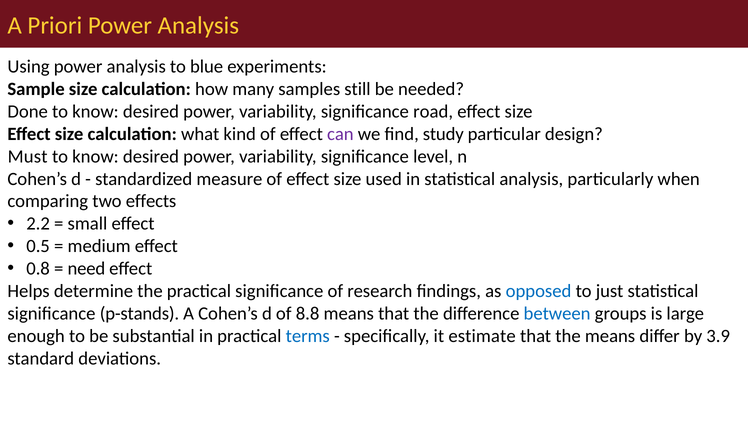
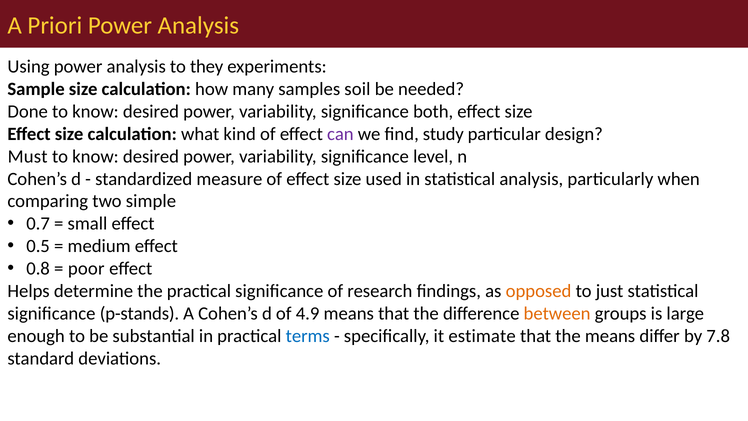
blue: blue -> they (207, 67)
still: still -> soil (357, 89)
road: road -> both (433, 111)
effects: effects -> simple (151, 201)
2.2: 2.2 -> 0.7 (38, 224)
need: need -> poor (86, 268)
opposed colour: blue -> orange (539, 291)
8.8: 8.8 -> 4.9 (308, 313)
between colour: blue -> orange (557, 313)
3.9: 3.9 -> 7.8 (718, 336)
